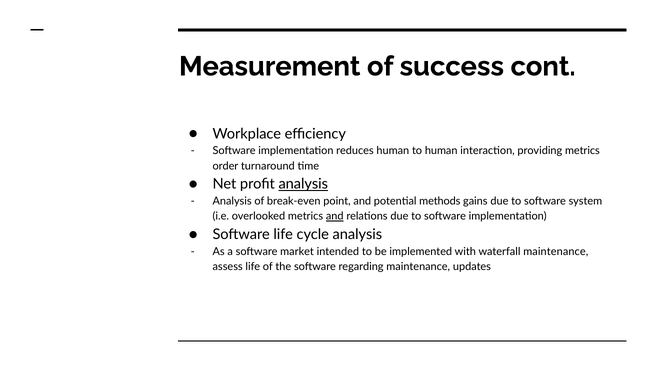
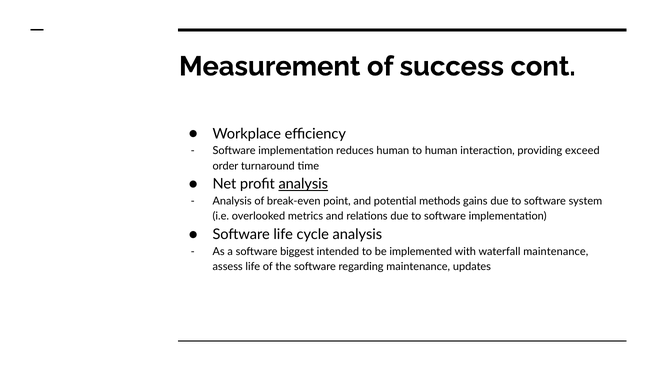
providing metrics: metrics -> exceed (582, 151)
and underline: present -> none (335, 216)
market: market -> biggest (297, 251)
